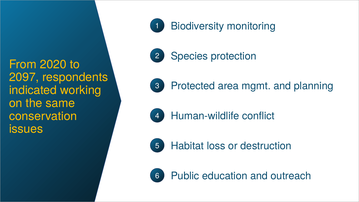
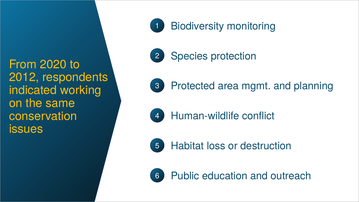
2097: 2097 -> 2012 (24, 77)
